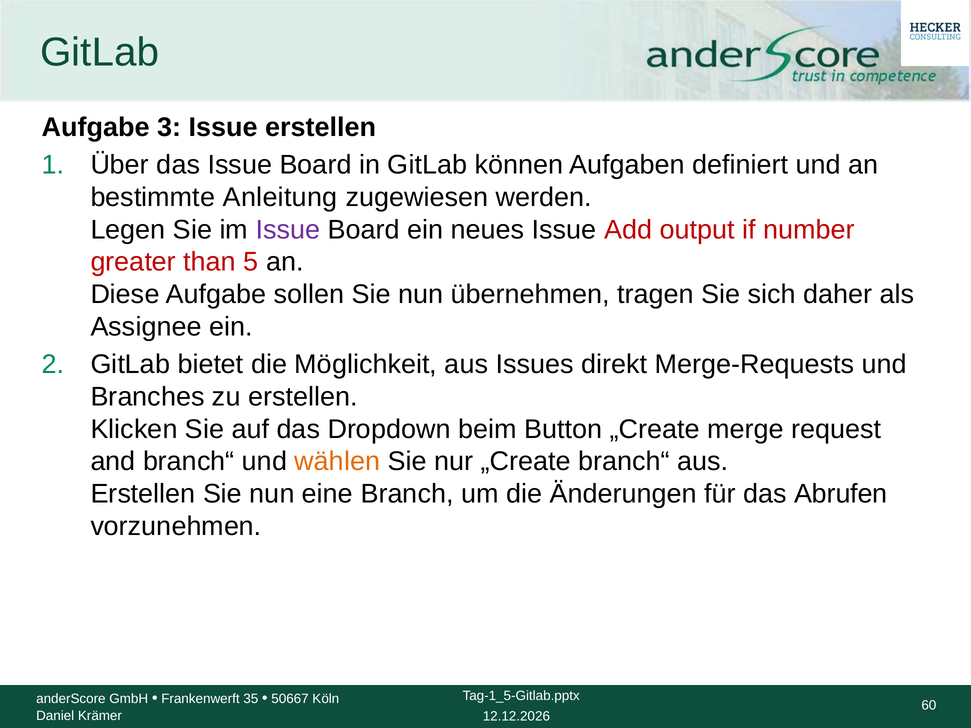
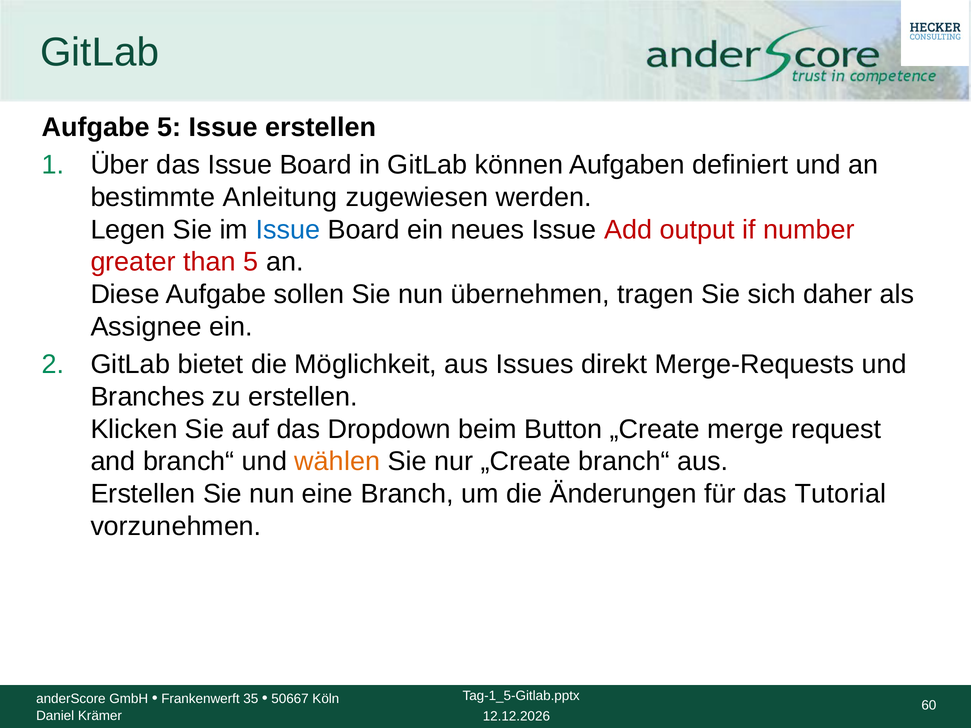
Aufgabe 3: 3 -> 5 (169, 127)
Issue colour: purple -> blue (288, 230)
Abrufen: Abrufen -> Tutorial (841, 494)
